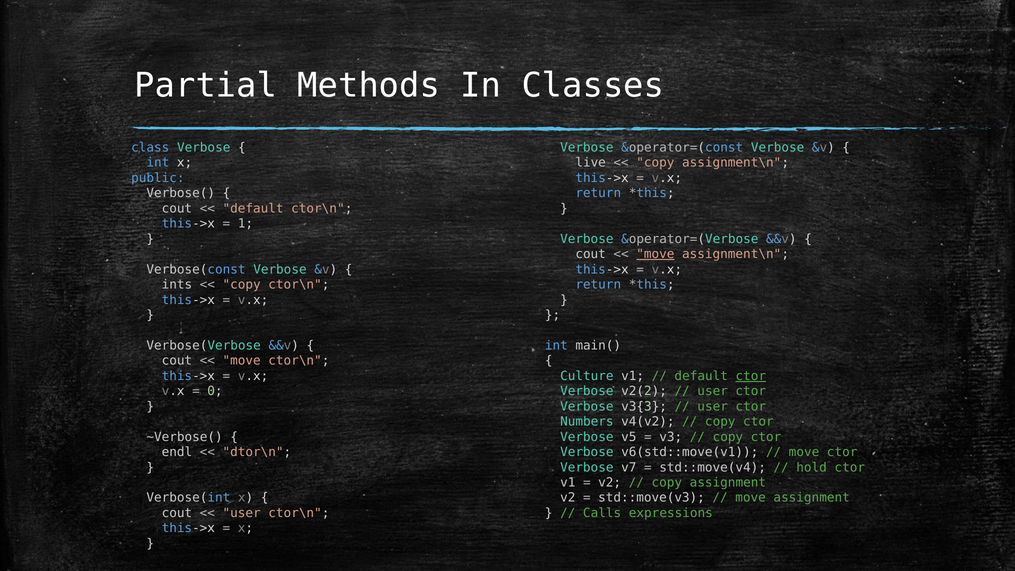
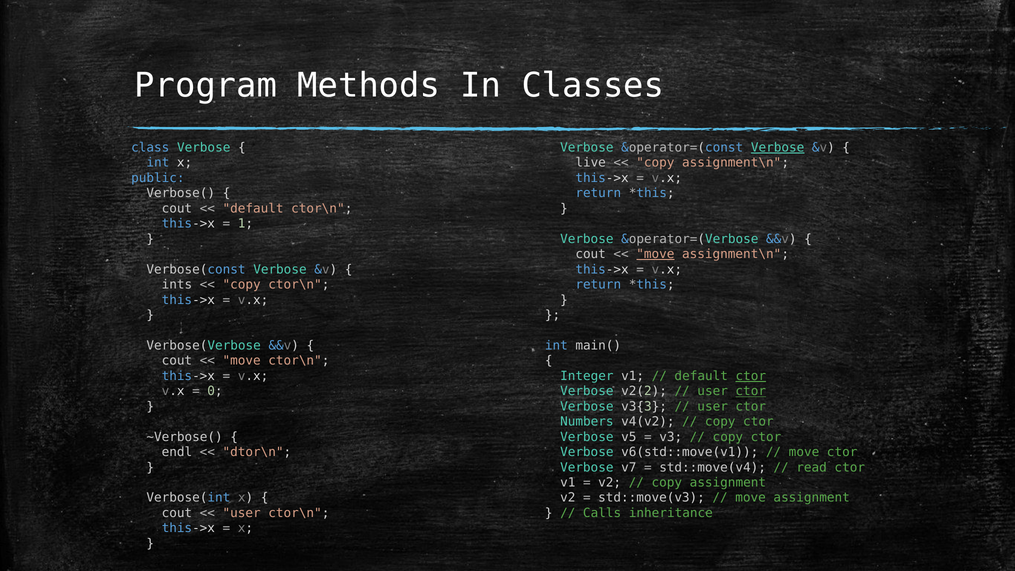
Partial: Partial -> Program (206, 86)
Verbose underline: none -> present (778, 148)
Culture: Culture -> Integer (587, 376)
ctor underline: none -> present (751, 391)
hold: hold -> read (812, 467)
expressions: expressions -> inheritance (671, 513)
